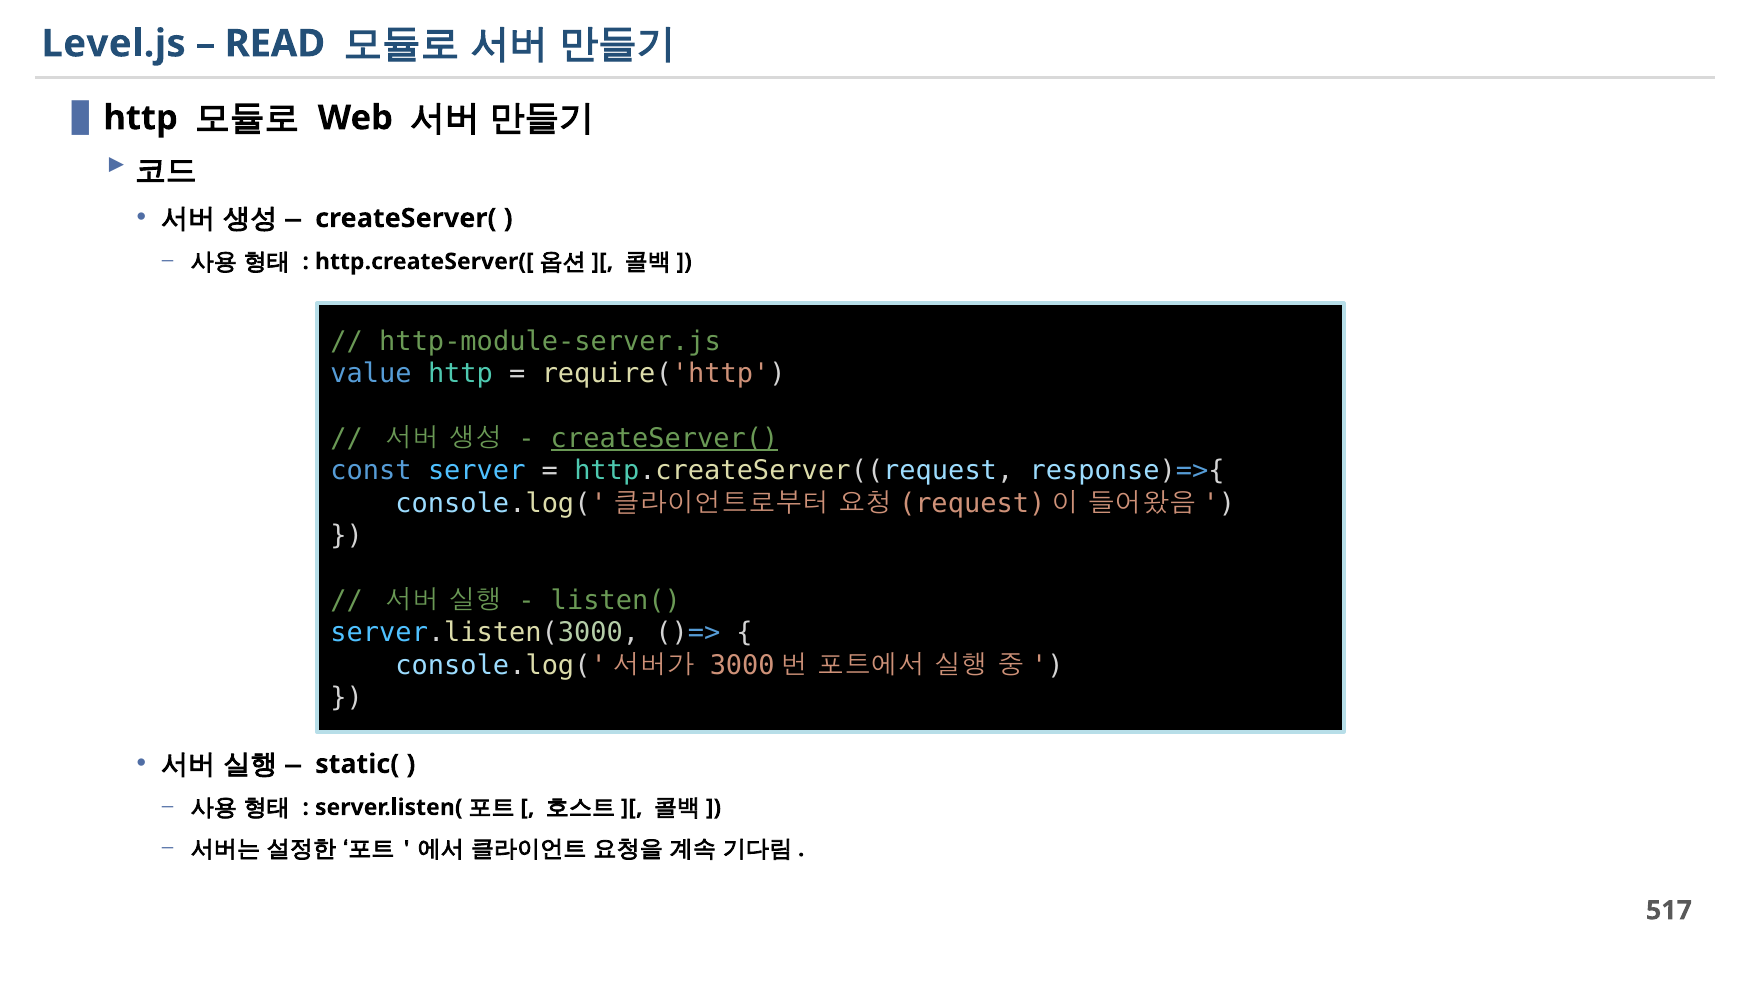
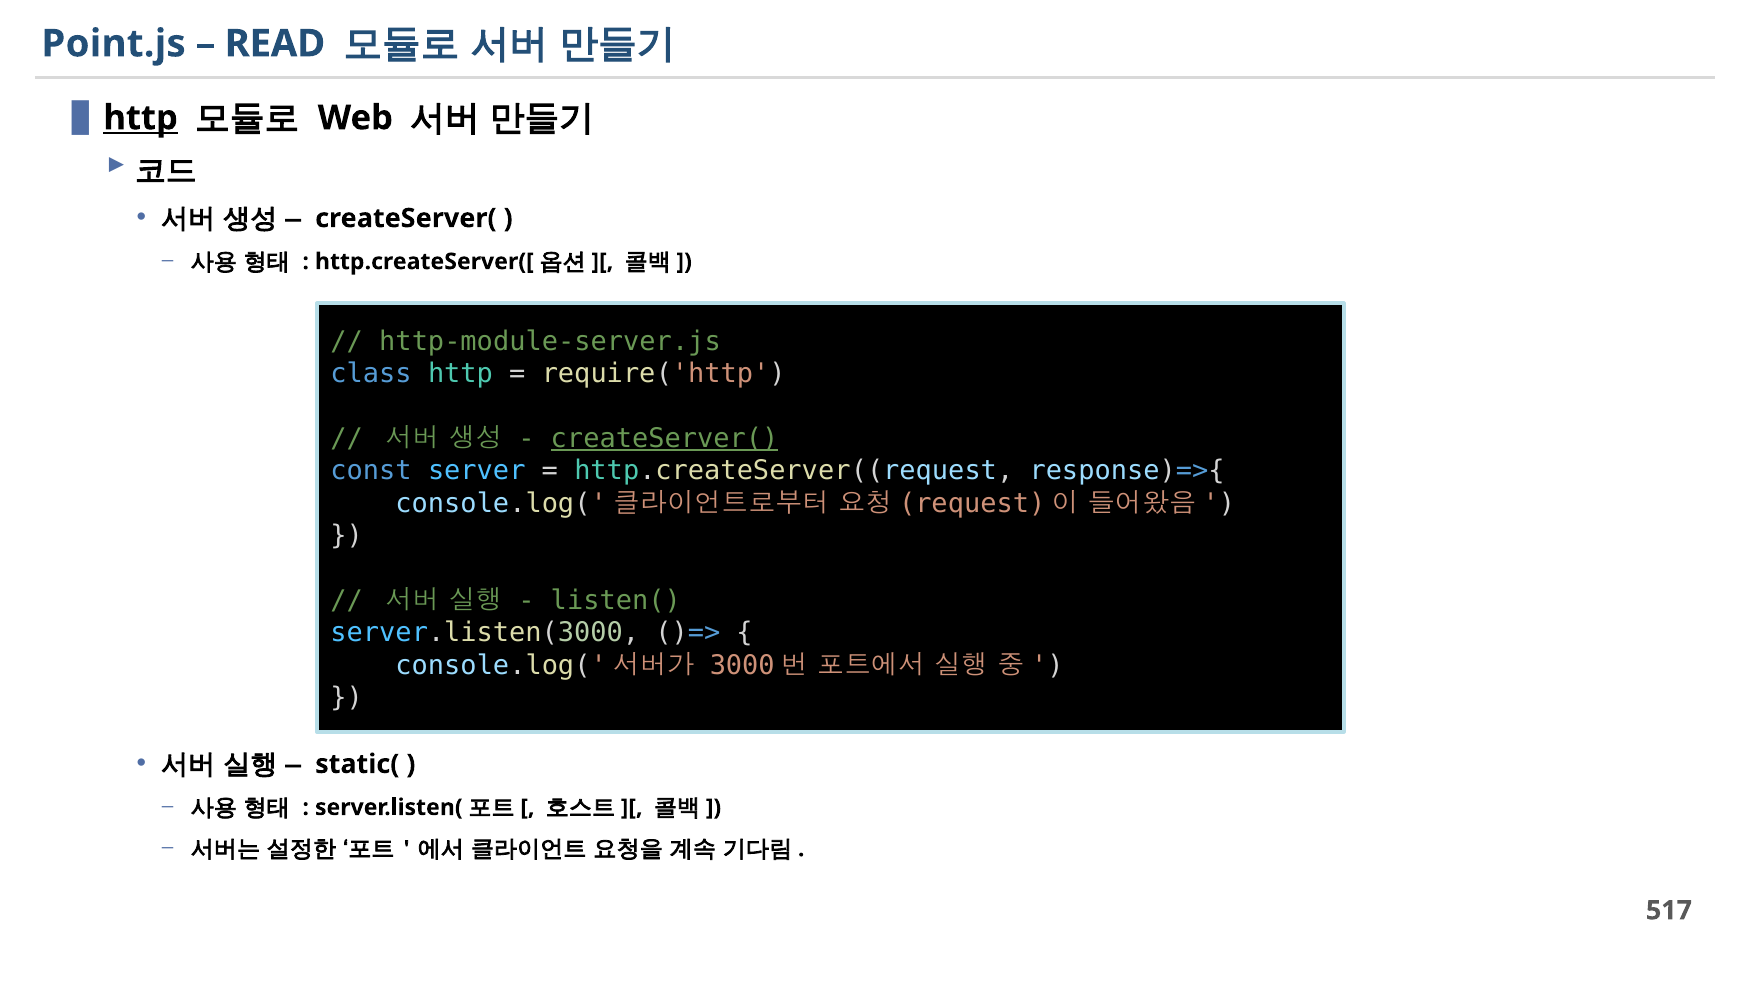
Level.js: Level.js -> Point.js (114, 44)
http underline: none -> present (141, 118)
value: value -> class (371, 374)
